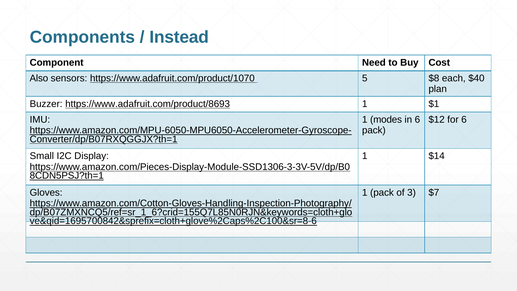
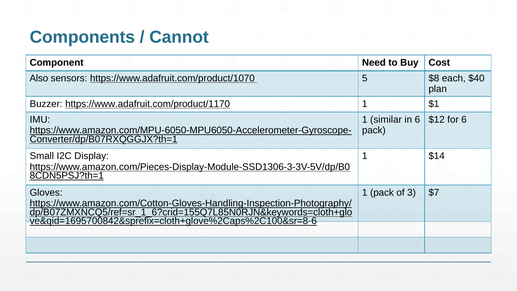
Instead: Instead -> Cannot (179, 37)
https://www.adafruit.com/product/8693: https://www.adafruit.com/product/8693 -> https://www.adafruit.com/product/1170 (148, 104)
modes: modes -> similar (386, 120)
